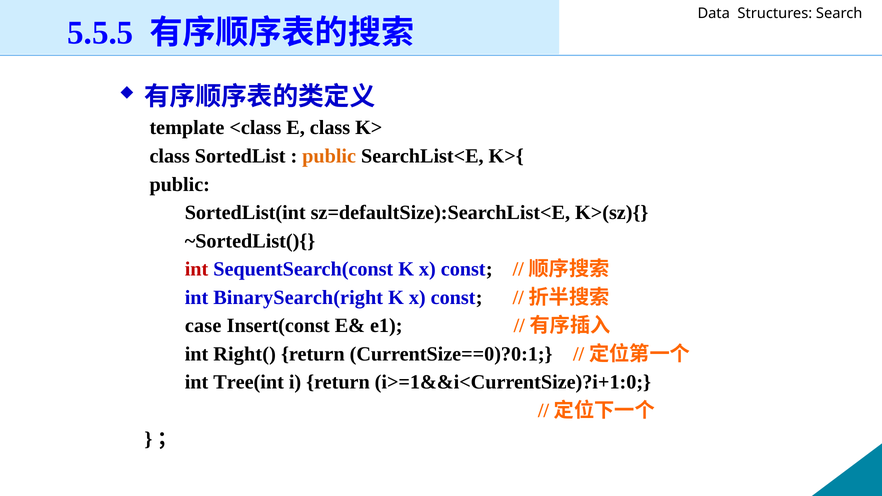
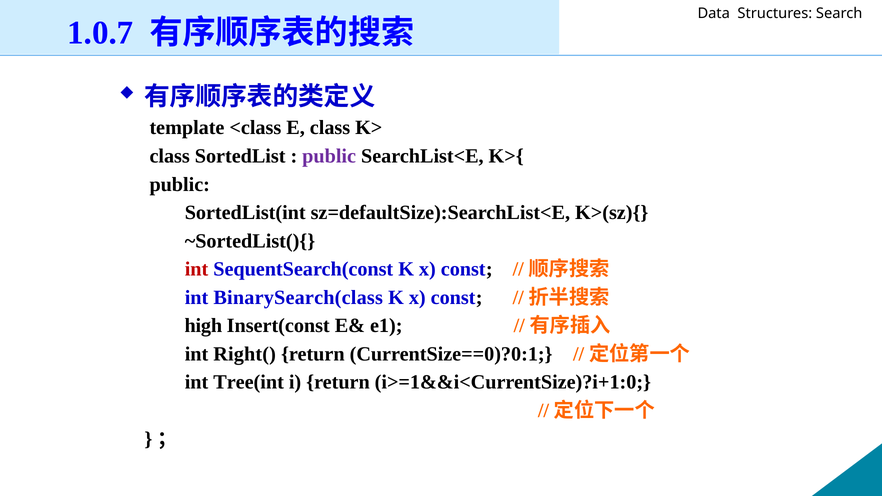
5.5.5: 5.5.5 -> 1.0.7 (100, 33)
public colour: orange -> purple (329, 156)
BinarySearch(right: BinarySearch(right -> BinarySearch(class (298, 298)
case: case -> high (203, 326)
